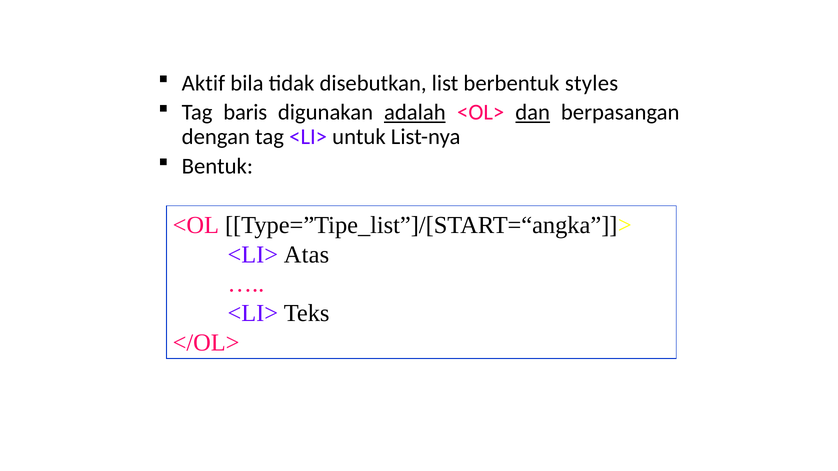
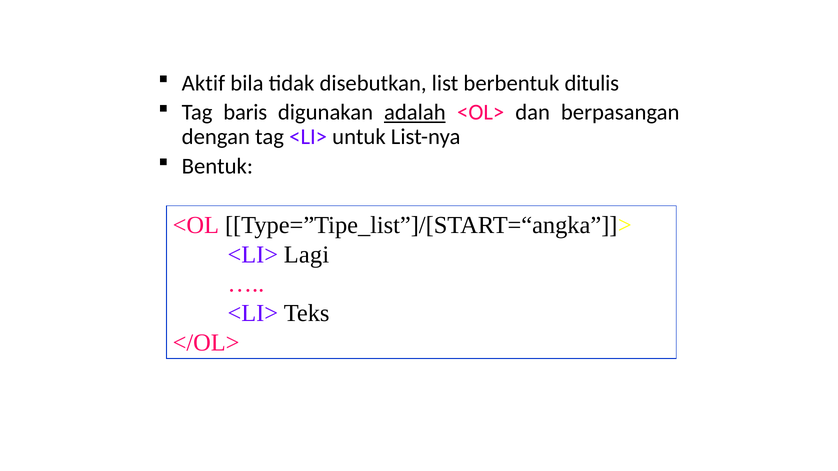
styles: styles -> ditulis (592, 83)
dan underline: present -> none (533, 112)
Atas: Atas -> Lagi (307, 255)
